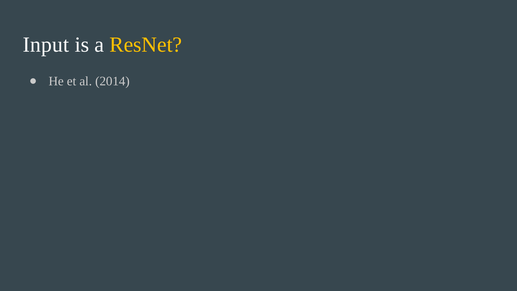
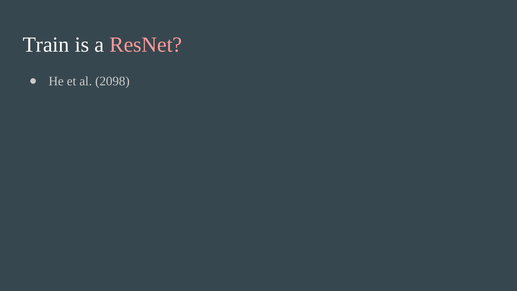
Input: Input -> Train (46, 45)
ResNet colour: yellow -> pink (146, 45)
2014: 2014 -> 2098 (112, 81)
